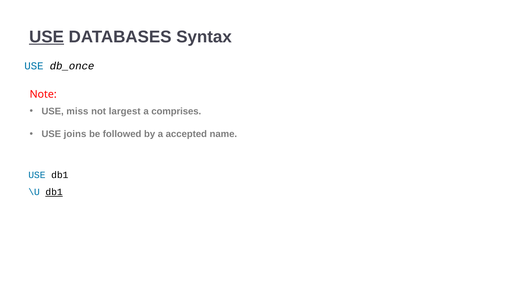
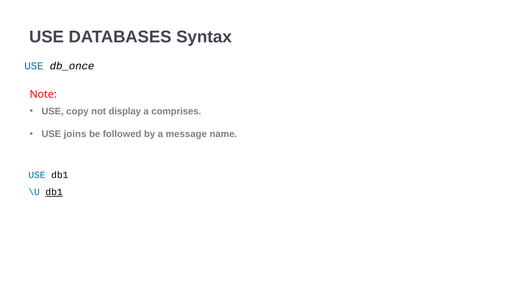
USE underline: present -> none (47, 37)
miss: miss -> copy (77, 111)
largest: largest -> display (125, 111)
accepted: accepted -> message (186, 134)
